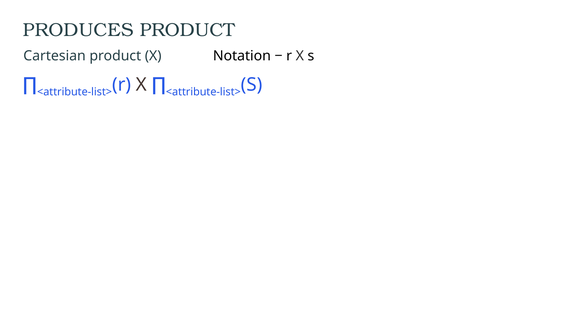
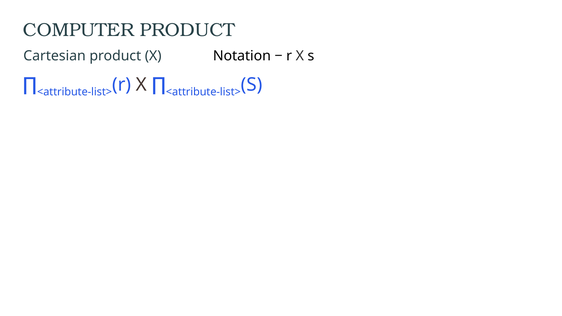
PRODUCES: PRODUCES -> COMPUTER (78, 30)
